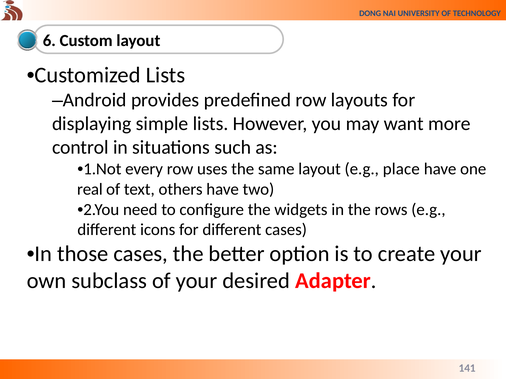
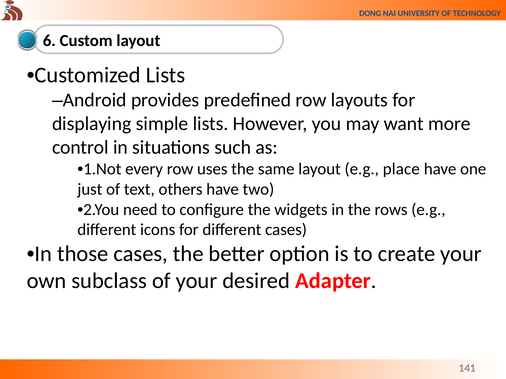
real: real -> just (90, 190)
